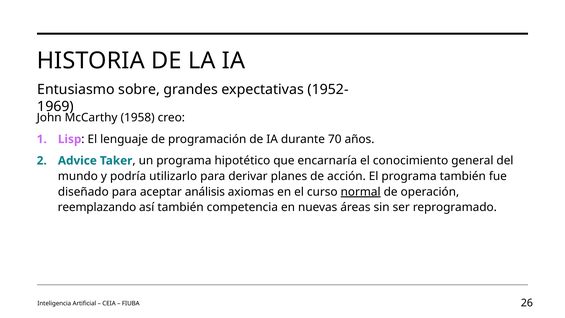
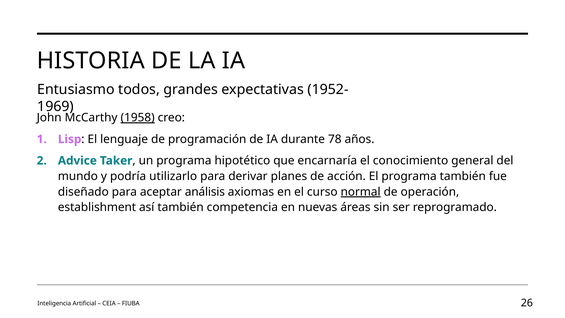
sobre: sobre -> todos (139, 89)
1958 underline: none -> present (138, 118)
70: 70 -> 78 (335, 139)
reemplazando: reemplazando -> establishment (97, 207)
